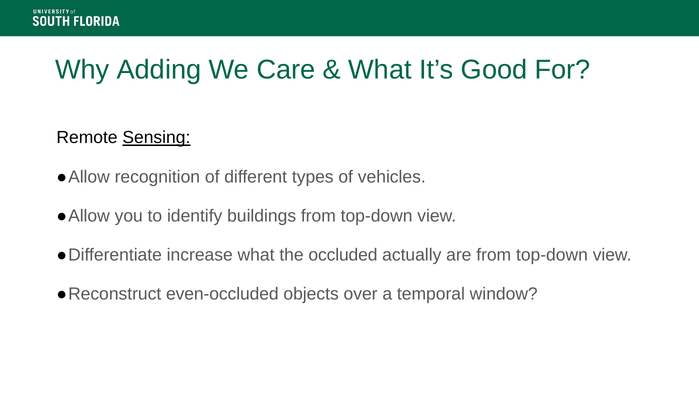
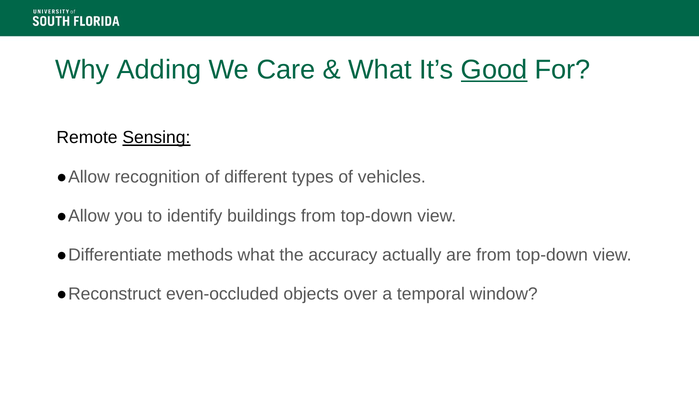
Good underline: none -> present (494, 70)
increase: increase -> methods (200, 255)
occluded: occluded -> accuracy (343, 255)
